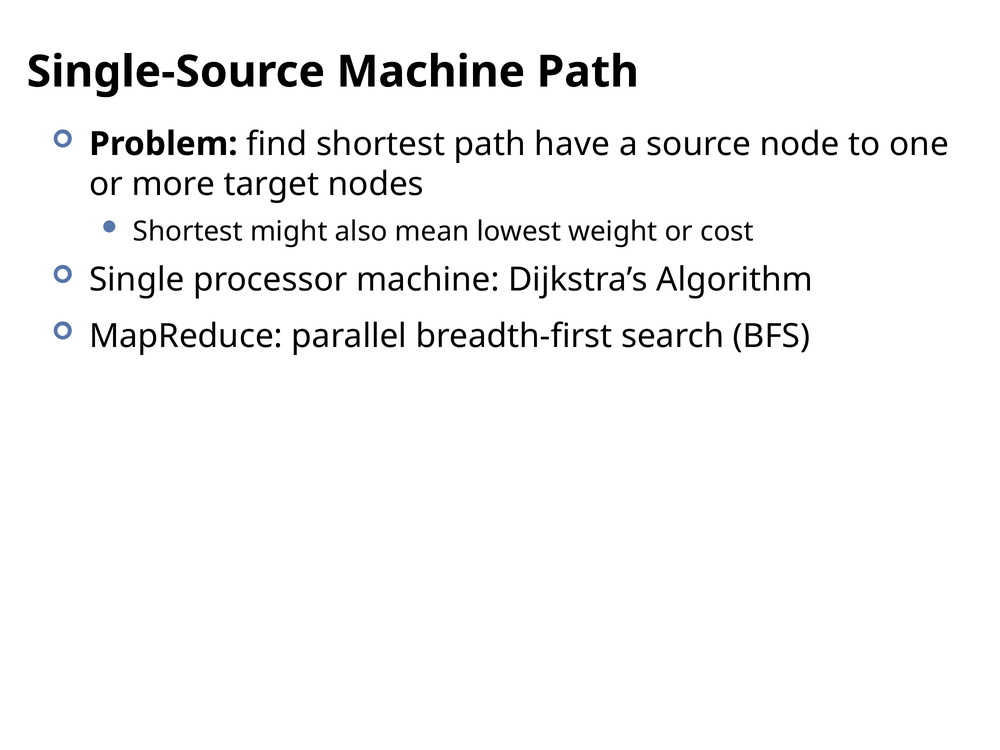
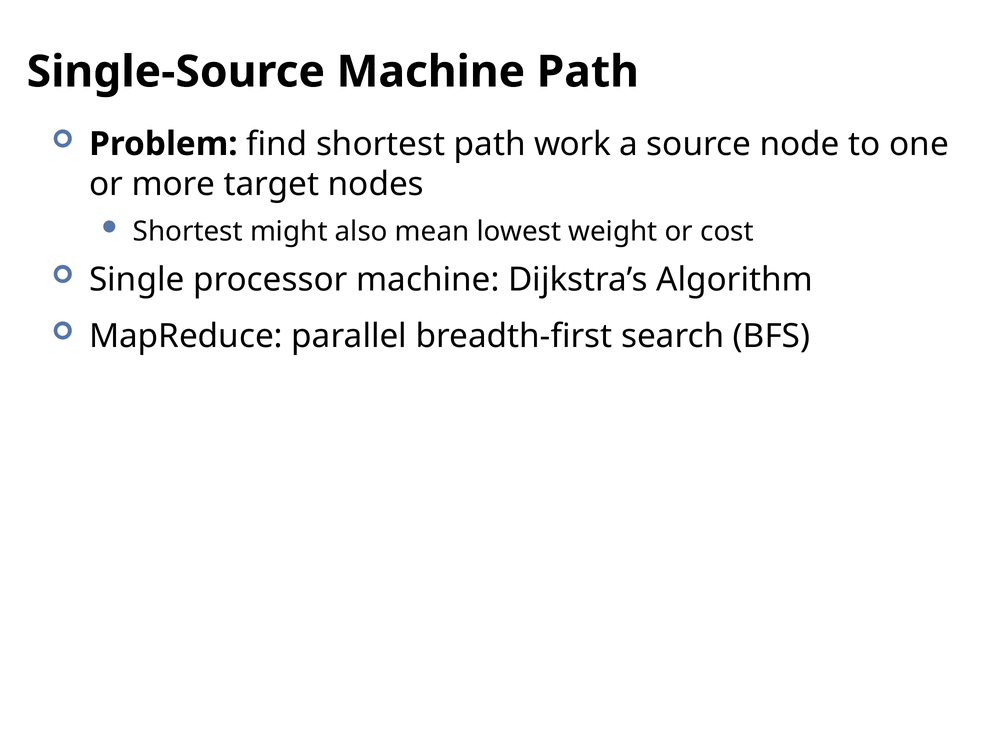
have: have -> work (573, 144)
